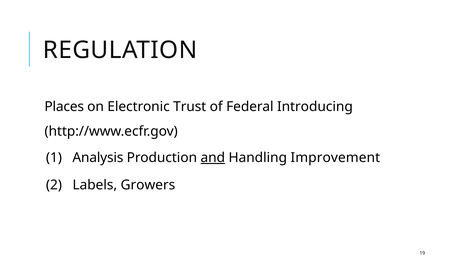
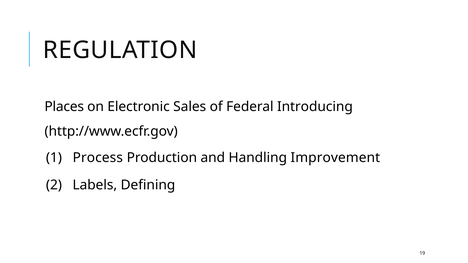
Trust: Trust -> Sales (190, 107)
Analysis: Analysis -> Process (98, 158)
and underline: present -> none (213, 158)
Growers: Growers -> Defining (148, 185)
